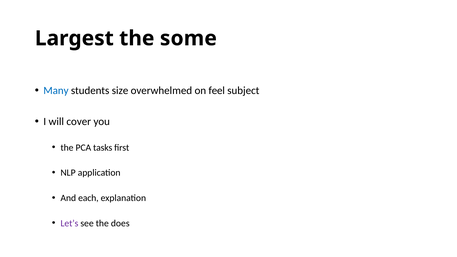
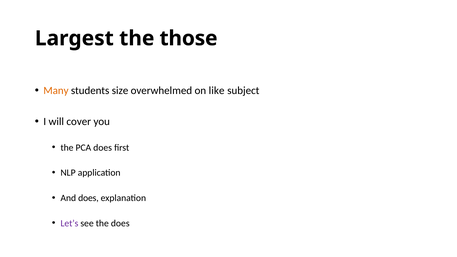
some: some -> those (189, 38)
Many colour: blue -> orange (56, 91)
feel: feel -> like (217, 91)
PCA tasks: tasks -> does (103, 148)
And each: each -> does (88, 198)
